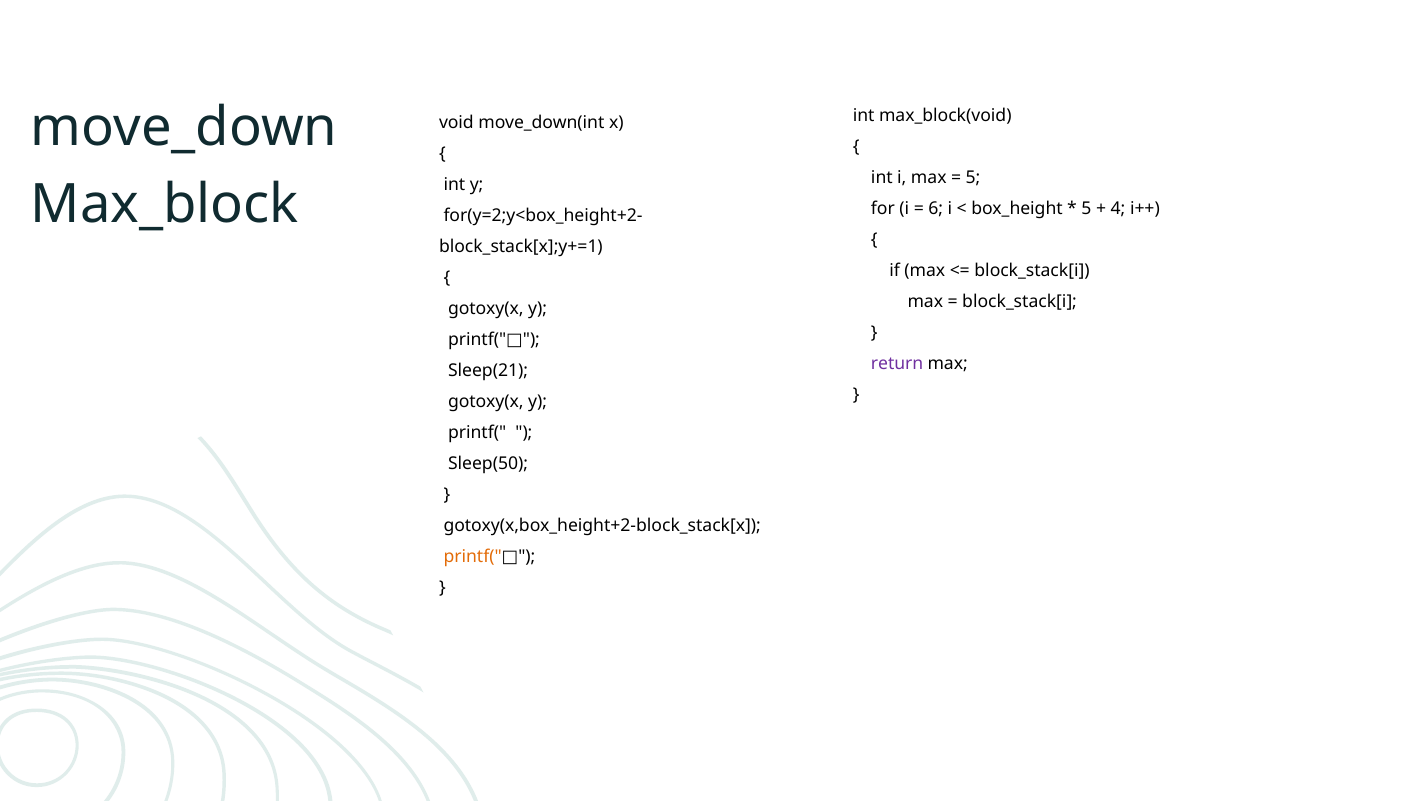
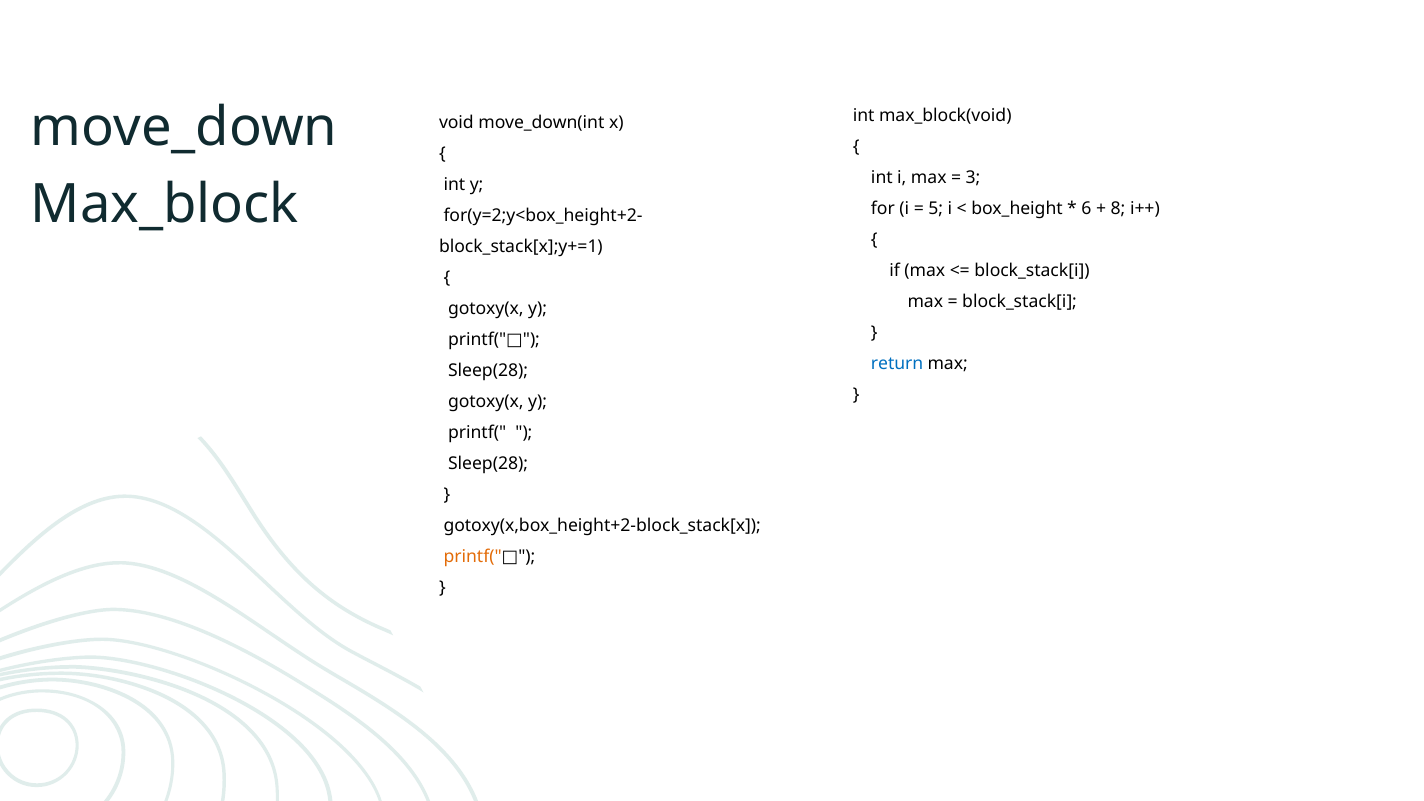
5: 5 -> 3 (973, 177)
6: 6 -> 5 (936, 208)
5: 5 -> 6 (1086, 208)
4: 4 -> 8 (1118, 208)
return colour: purple -> blue (897, 363)
Sleep(21: Sleep(21 -> Sleep(28 (488, 371)
Sleep(50: Sleep(50 -> Sleep(28 (488, 464)
